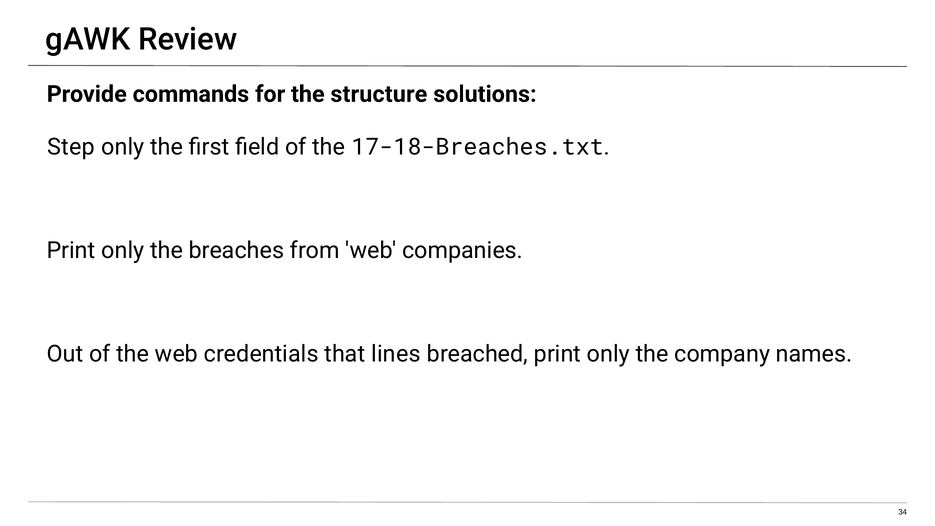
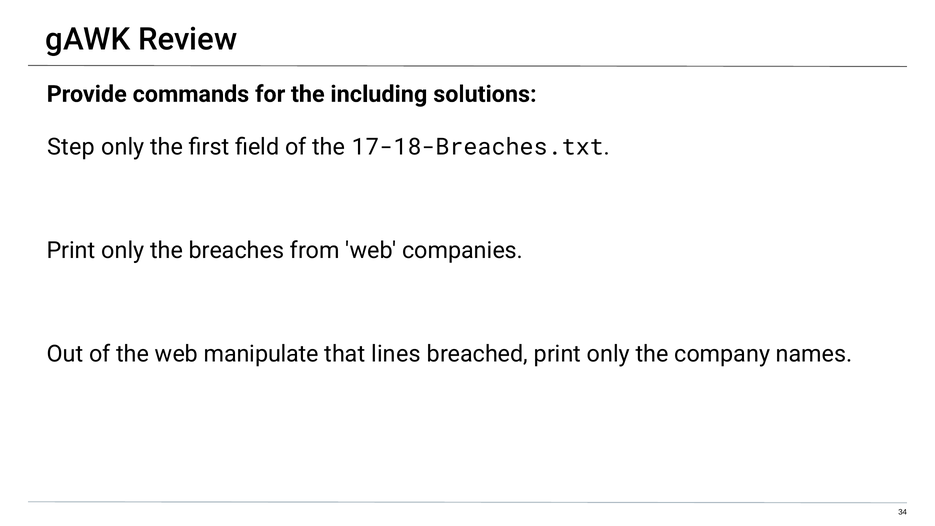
structure: structure -> including (379, 94)
credentials: credentials -> manipulate (261, 354)
